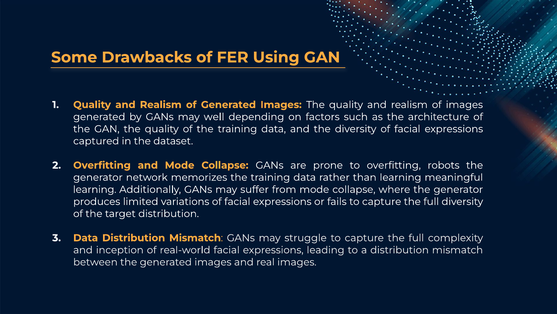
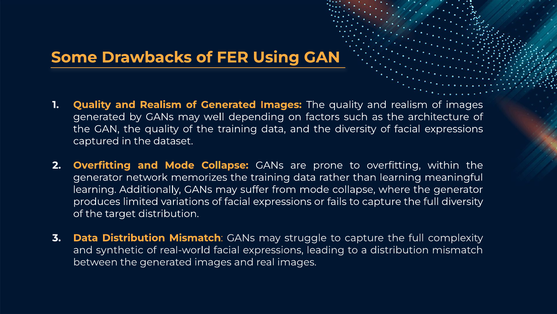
robots: robots -> within (444, 165)
inception: inception -> synthetic (120, 250)
